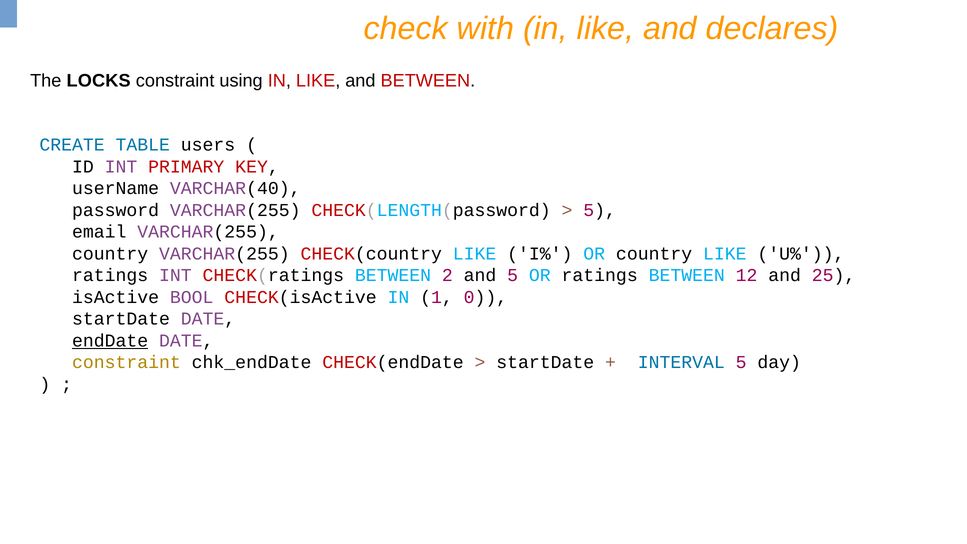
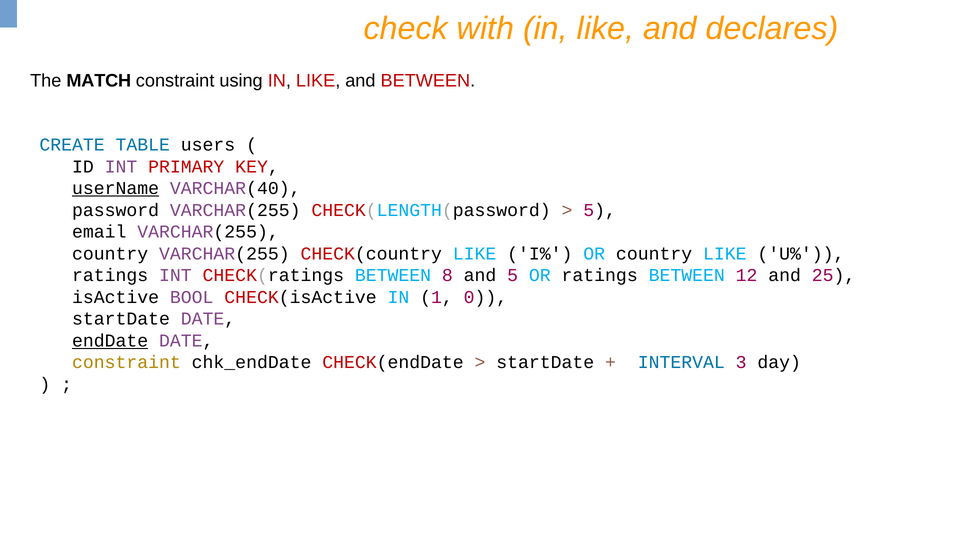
LOCKS: LOCKS -> MATCH (99, 81)
userName underline: none -> present (116, 188)
2: 2 -> 8 (447, 275)
INTERVAL 5: 5 -> 3 (741, 362)
